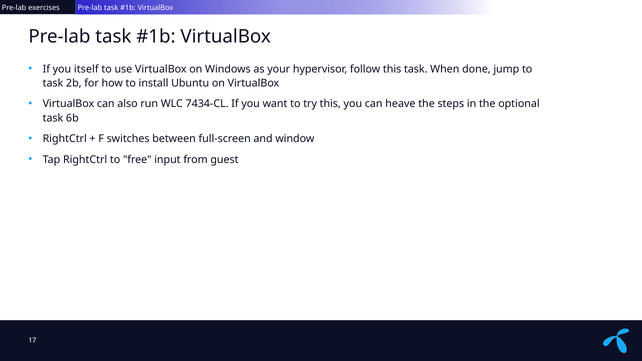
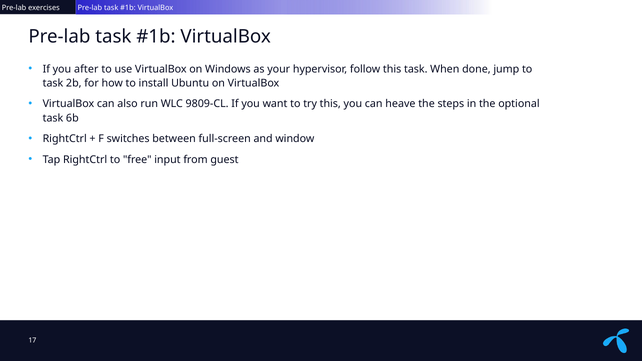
itself: itself -> after (86, 69)
7434-CL: 7434-CL -> 9809-CL (207, 104)
